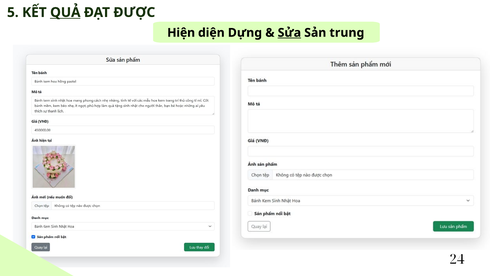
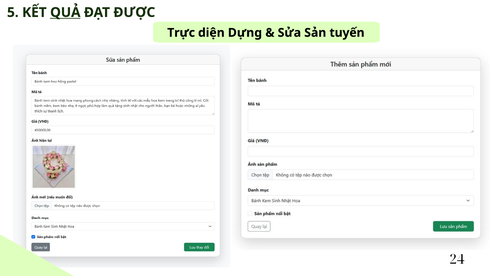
Hiện: Hiện -> Trực (181, 33)
Sửa underline: present -> none (289, 33)
trung: trung -> tuyến (347, 33)
